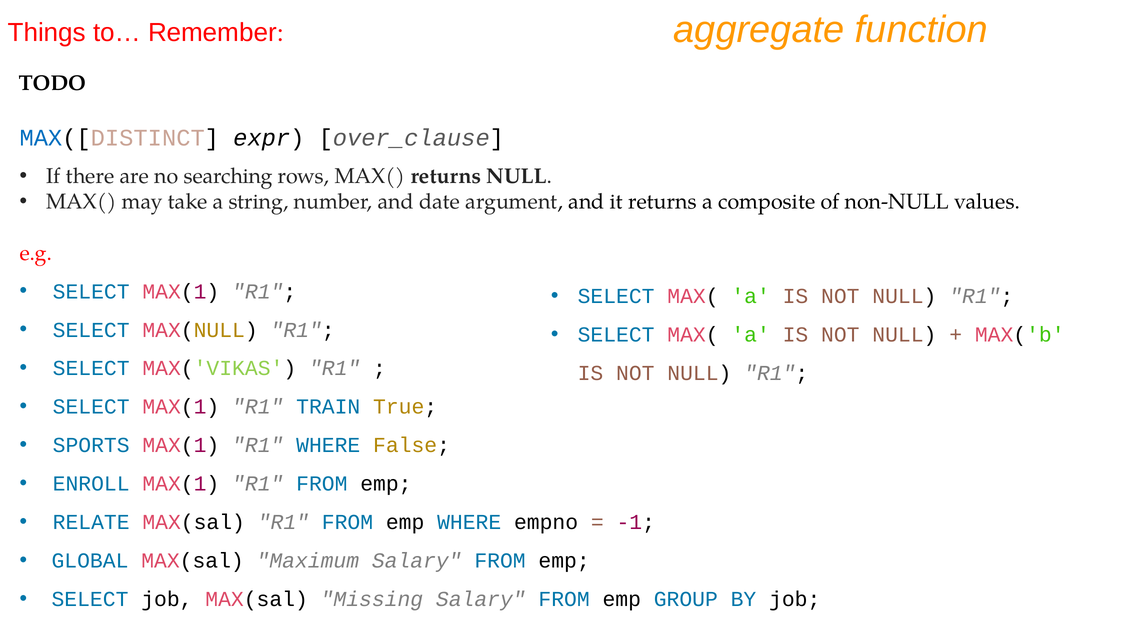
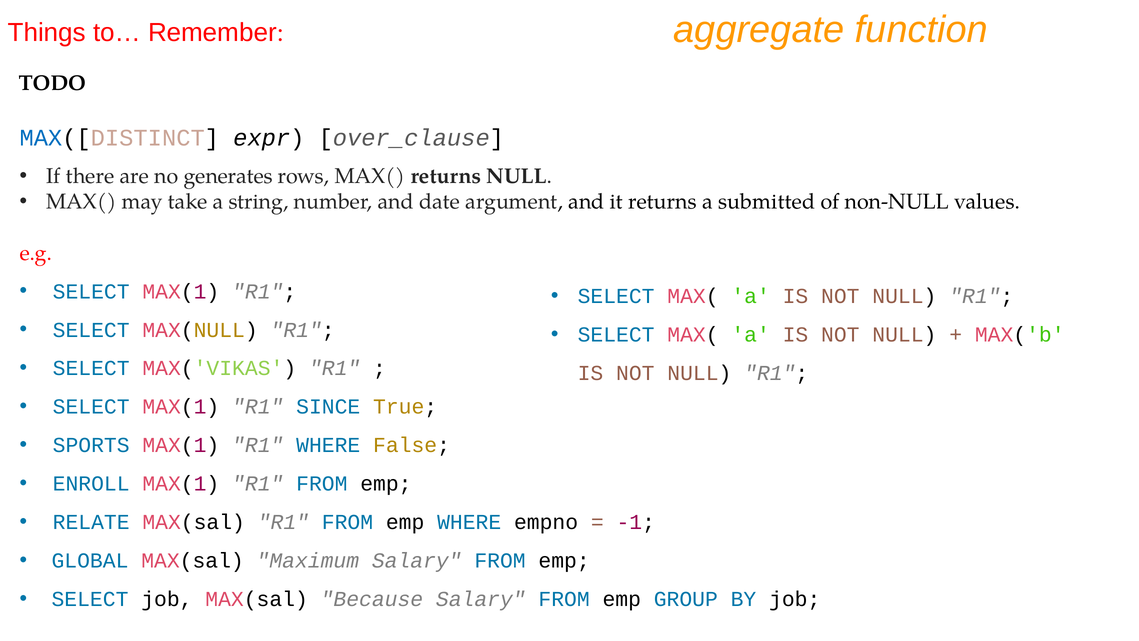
searching: searching -> generates (228, 176)
composite: composite -> submitted (767, 202)
TRAIN: TRAIN -> SINCE (328, 407)
Missing: Missing -> Because (372, 599)
